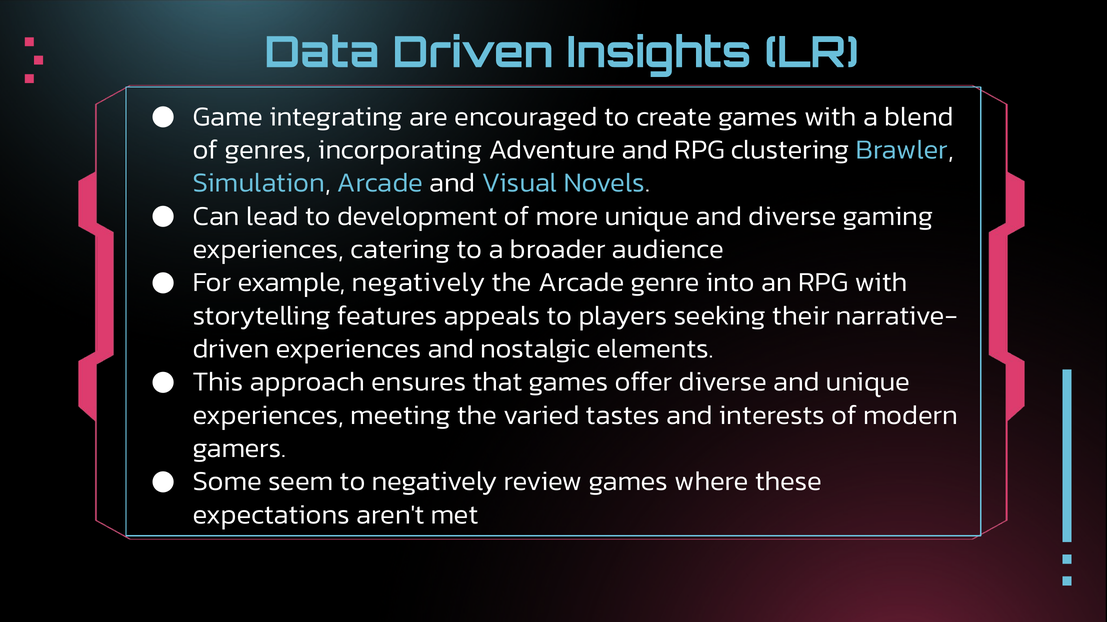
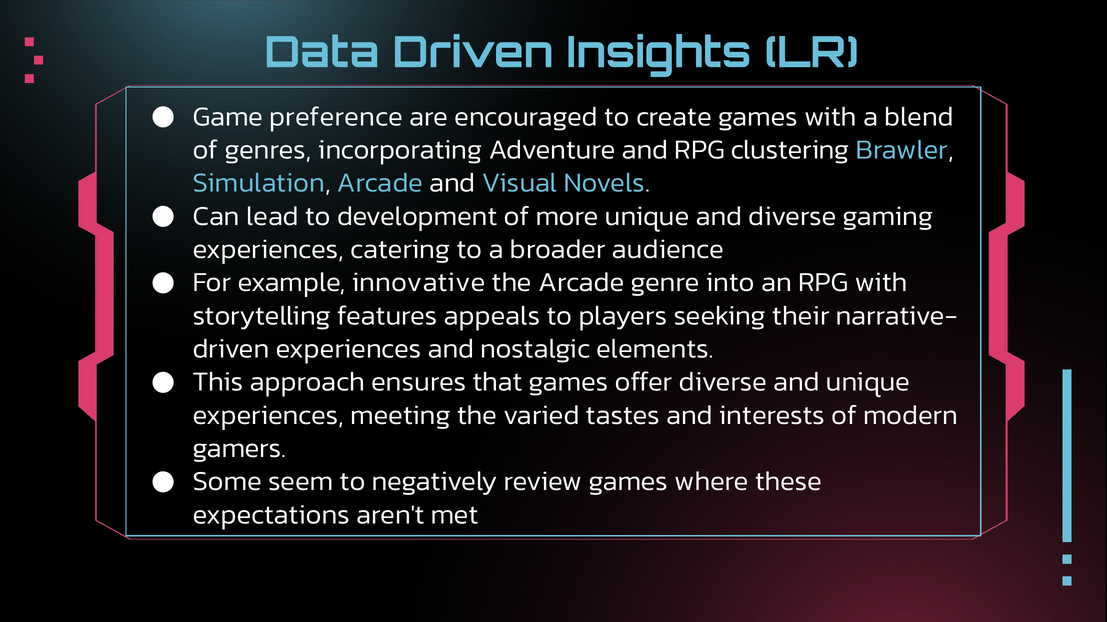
integrating: integrating -> preference (336, 117)
example negatively: negatively -> innovative (419, 283)
